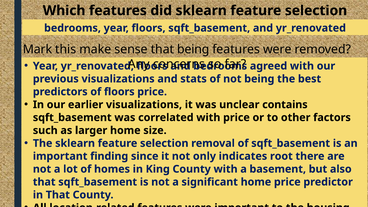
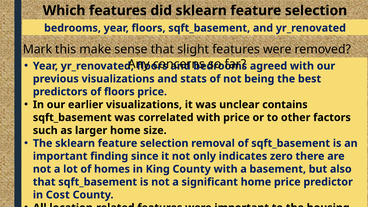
that being: being -> slight (193, 49)
root: root -> zero (281, 156)
in That: That -> Cost (58, 195)
